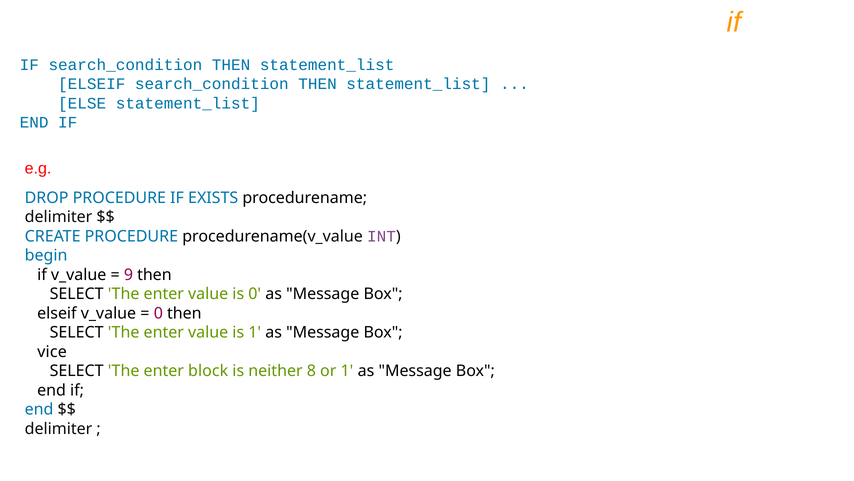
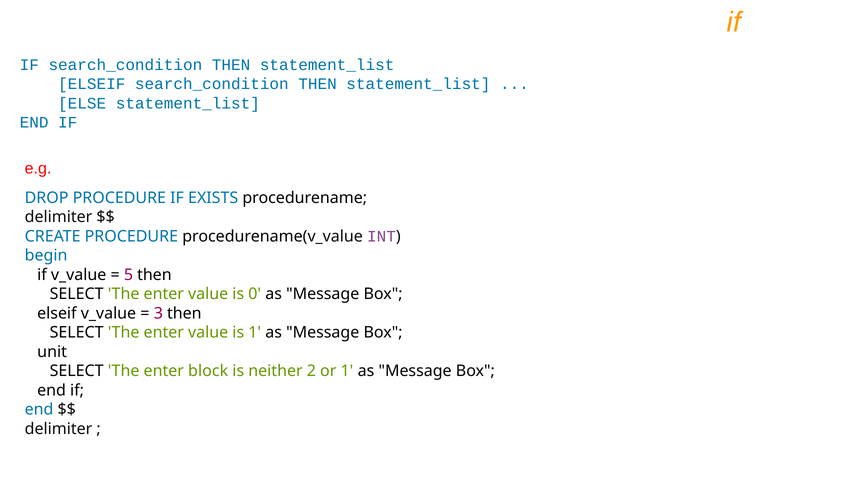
9: 9 -> 5 (128, 274)
0: 0 -> 3 (158, 313)
vice: vice -> unit (52, 351)
8: 8 -> 2 (311, 371)
